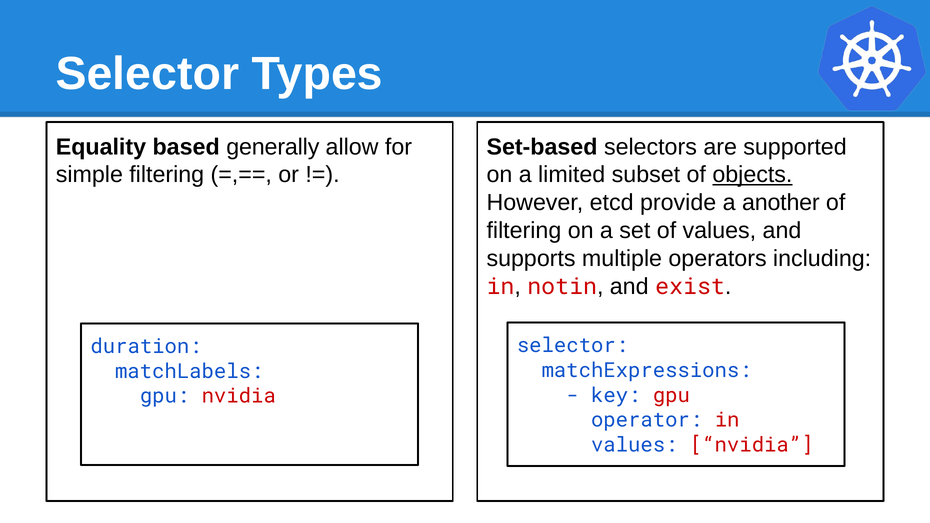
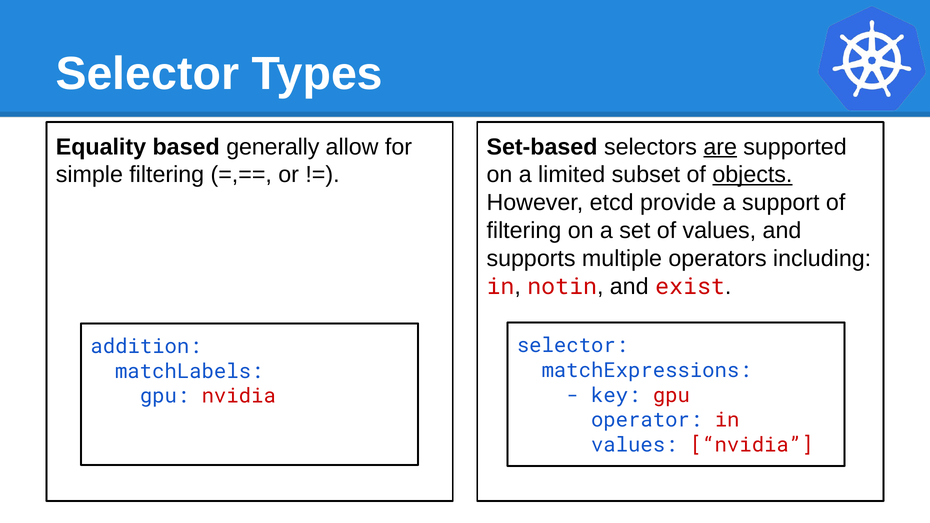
are underline: none -> present (720, 147)
another: another -> support (781, 203)
duration: duration -> addition (146, 347)
